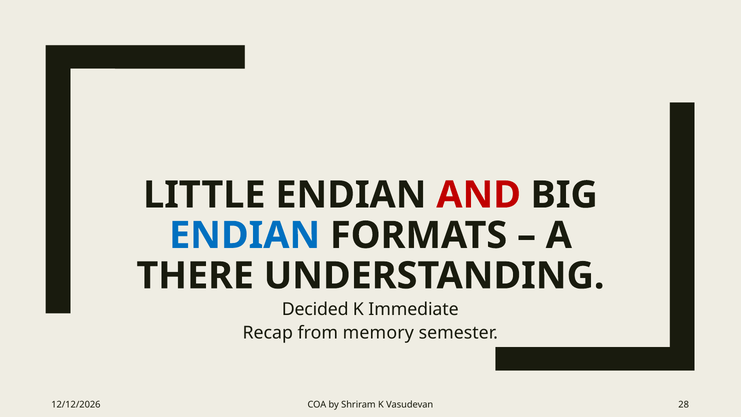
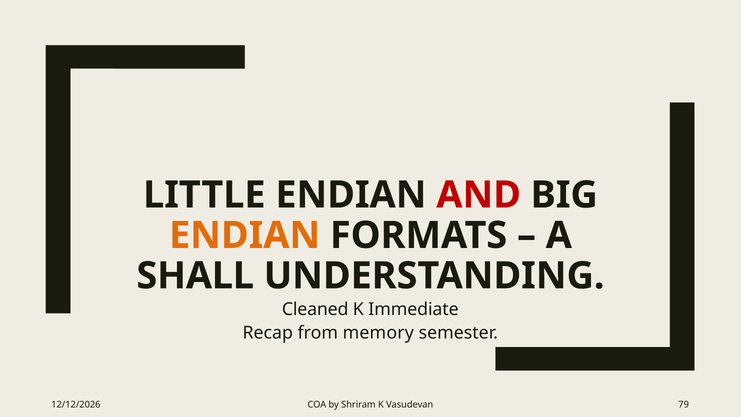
ENDIAN colour: blue -> orange (245, 235)
THERE: THERE -> SHALL (195, 276)
Decided: Decided -> Cleaned (315, 309)
28: 28 -> 79 (684, 404)
